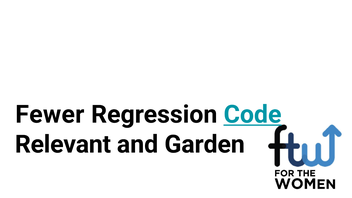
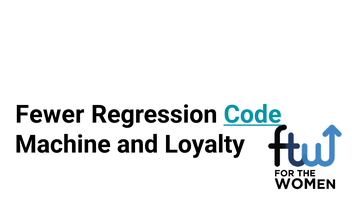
Relevant: Relevant -> Machine (63, 144)
Garden: Garden -> Loyalty (205, 144)
